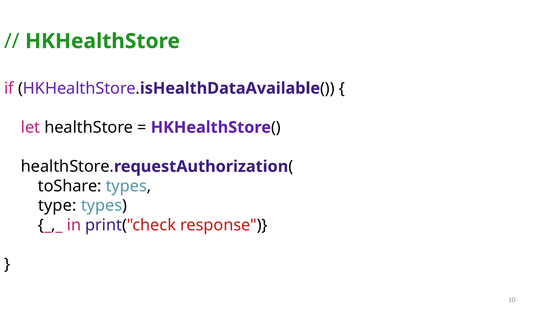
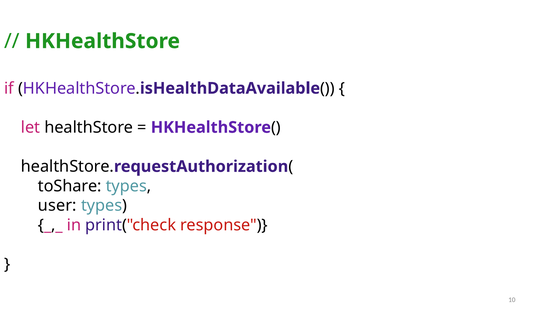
type: type -> user (57, 206)
